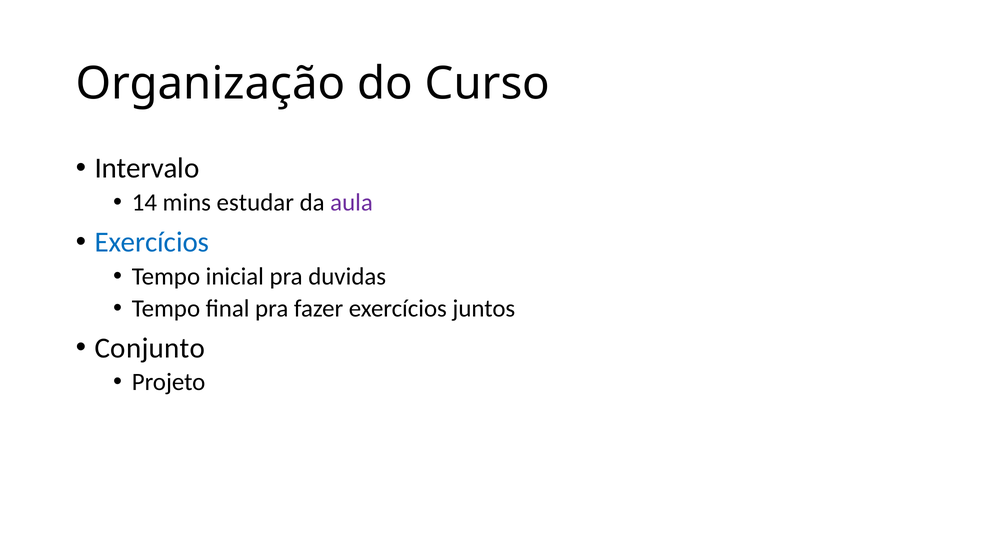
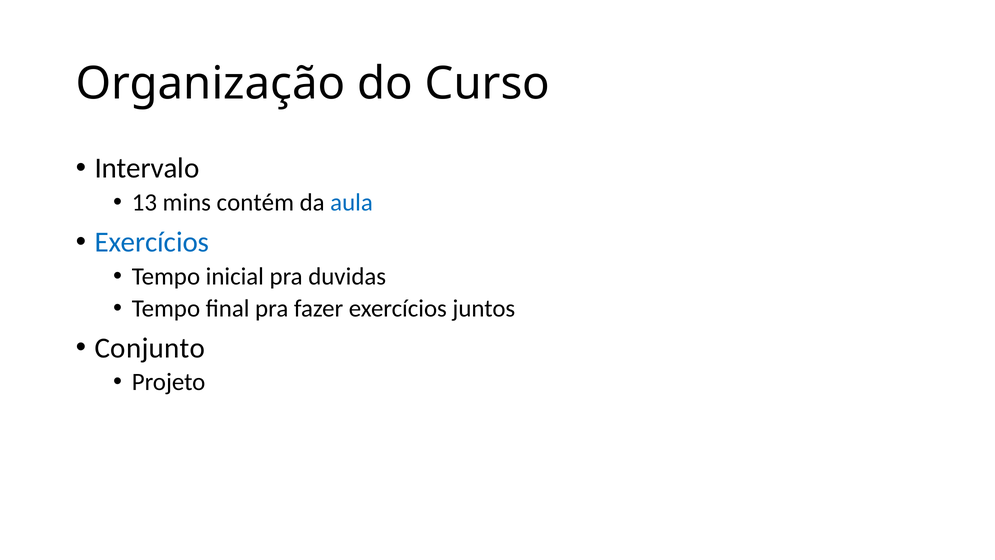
14: 14 -> 13 (144, 203)
estudar: estudar -> contém (255, 203)
aula colour: purple -> blue (352, 203)
